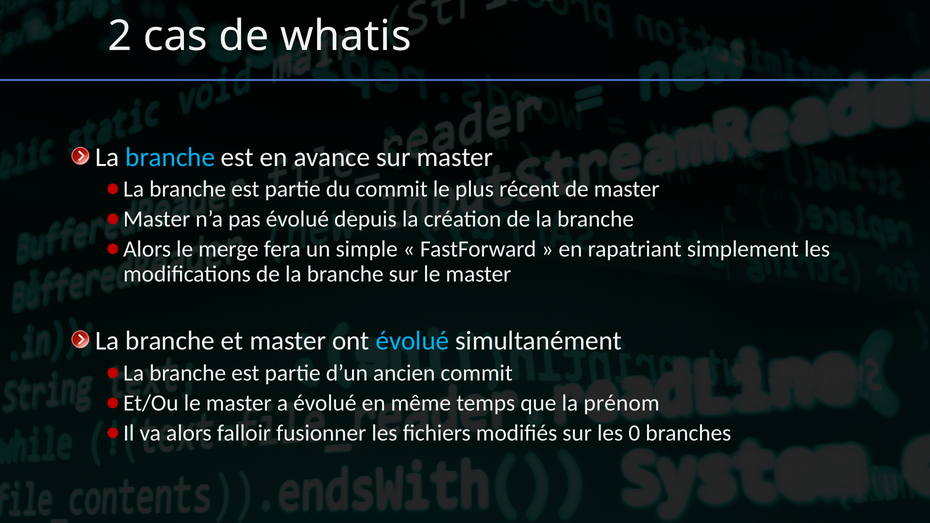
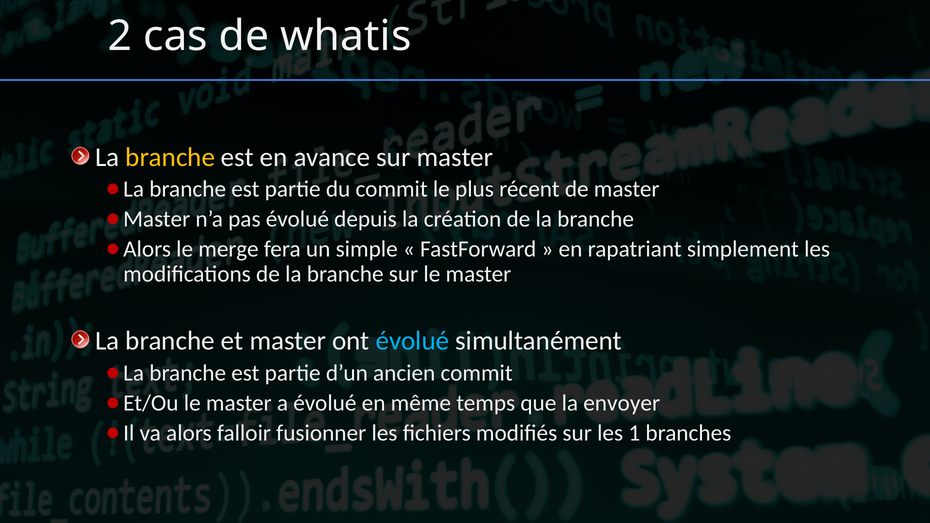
branche colour: light blue -> yellow (170, 157)
prénom: prénom -> envoyer (622, 403)
0: 0 -> 1 (634, 433)
